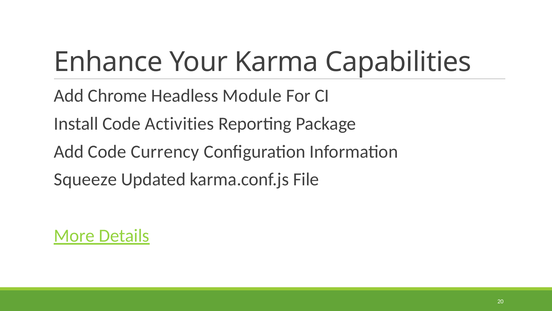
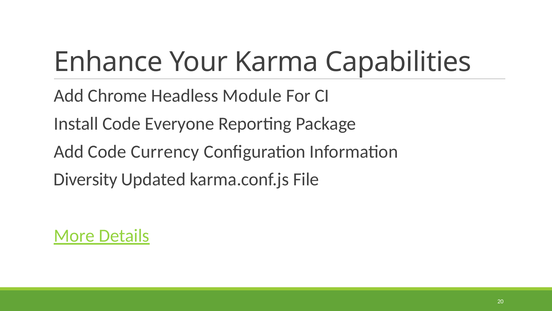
Activities: Activities -> Everyone (180, 123)
Squeeze: Squeeze -> Diversity (85, 179)
